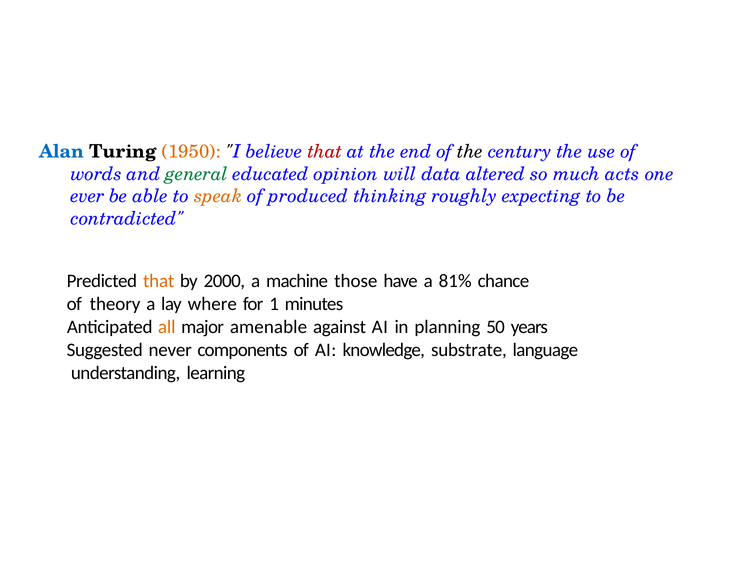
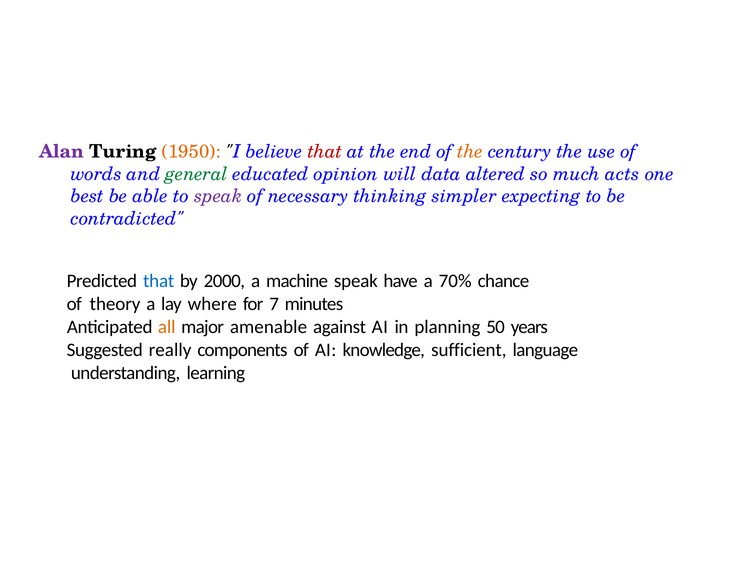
Alan colour: blue -> purple (61, 152)
the colour: black -> orange (470, 152)
ever: ever -> best (87, 196)
speak colour: orange -> purple (218, 196)
produced: produced -> necessary (308, 196)
roughly: roughly -> simpler (464, 196)
that colour: orange -> blue (159, 281)
machine those: those -> speak (356, 281)
81%: 81% -> 70% (455, 281)
1: 1 -> 7 (274, 304)
never: never -> really (170, 350)
substrate: substrate -> sufficient (469, 350)
